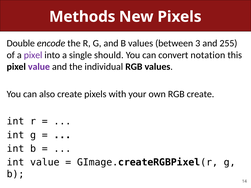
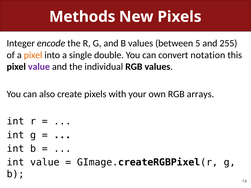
Double: Double -> Integer (21, 43)
3: 3 -> 5 (198, 43)
pixel colour: purple -> orange (33, 55)
should: should -> double (109, 55)
RGB create: create -> arrays (200, 94)
